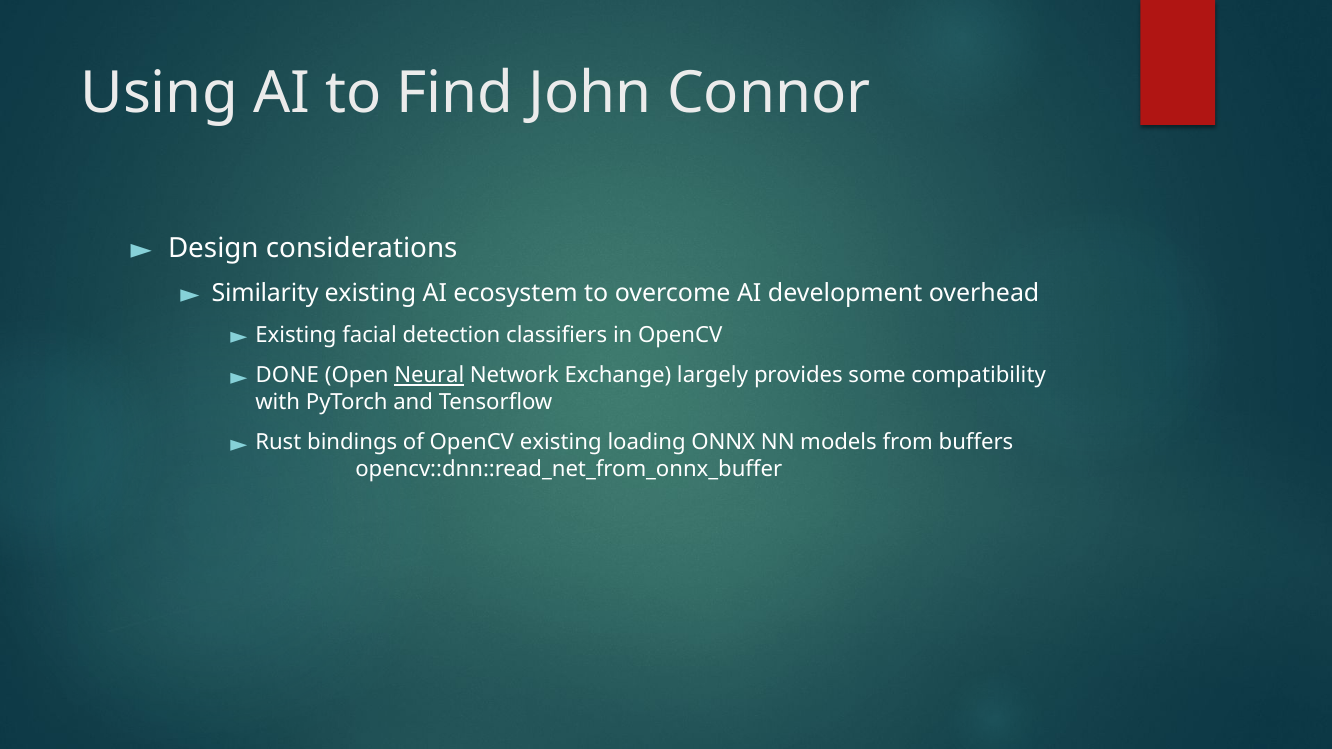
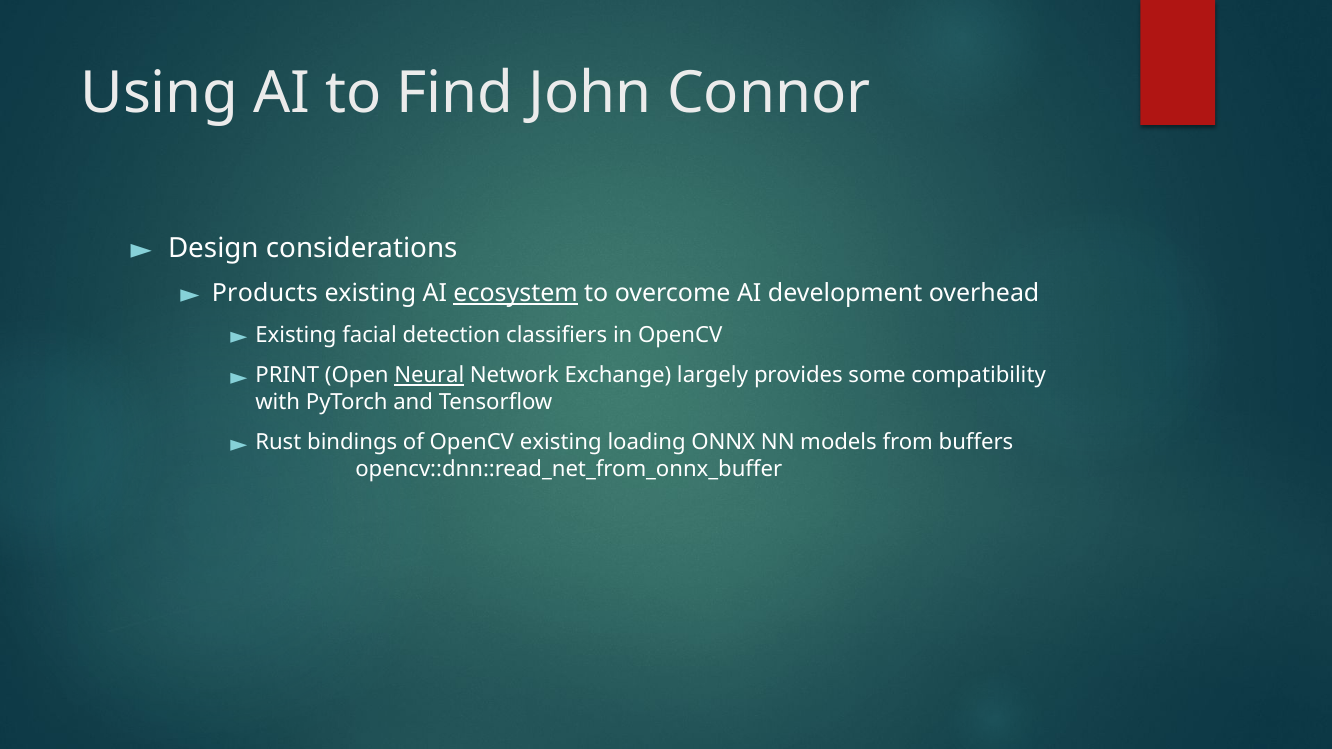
Similarity: Similarity -> Products (265, 293)
ecosystem underline: none -> present (516, 293)
DONE: DONE -> PRINT (287, 376)
